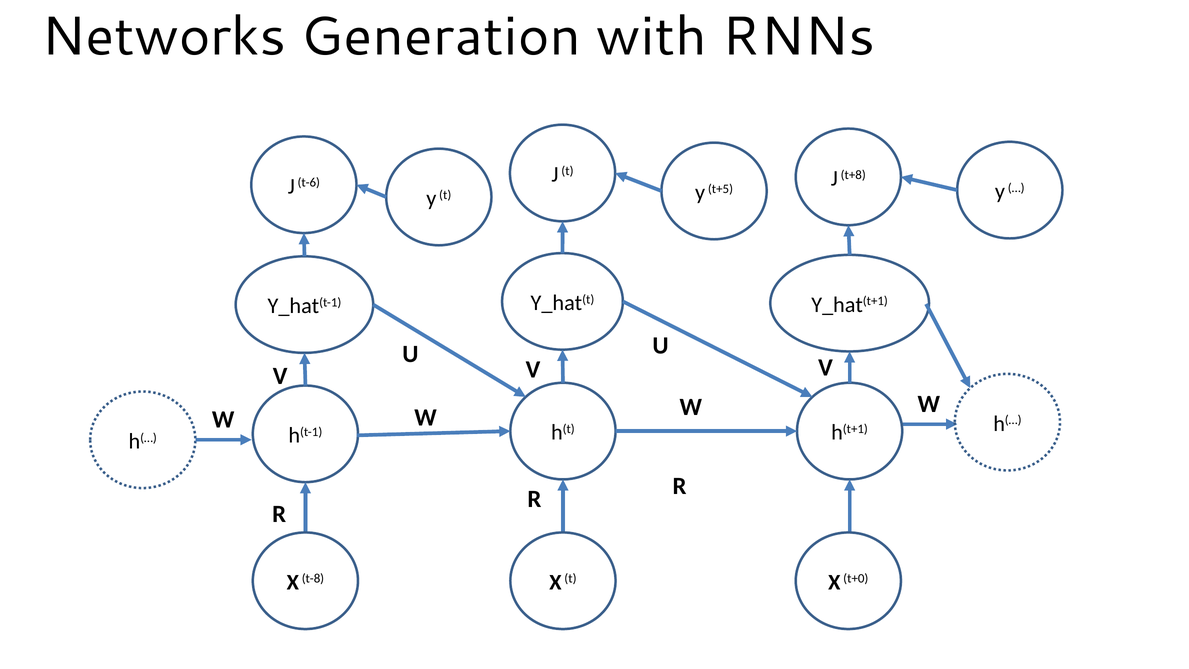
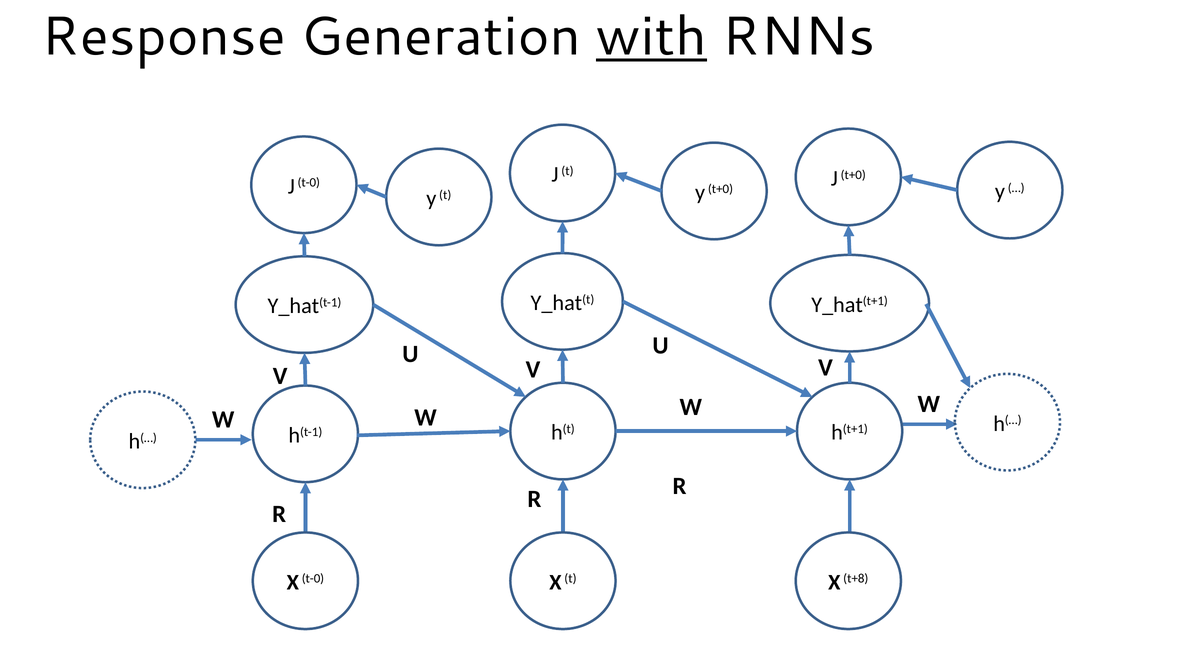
Networks: Networks -> Response (164, 37)
with underline: none -> present (651, 37)
J t+8: t+8 -> t+0 (853, 175)
J t-6: t-6 -> t-0 (309, 183)
y t+5: t+5 -> t+0 (720, 189)
X t-8: t-8 -> t-0 (313, 579)
t+0: t+0 -> t+8 (856, 579)
